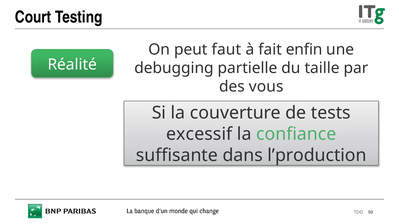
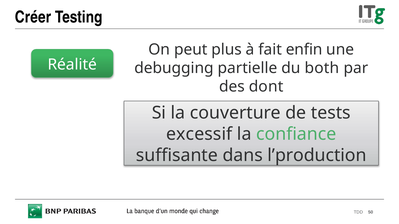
Court: Court -> Créer (33, 17)
faut: faut -> plus (227, 50)
taille: taille -> both (322, 68)
vous: vous -> dont (266, 87)
